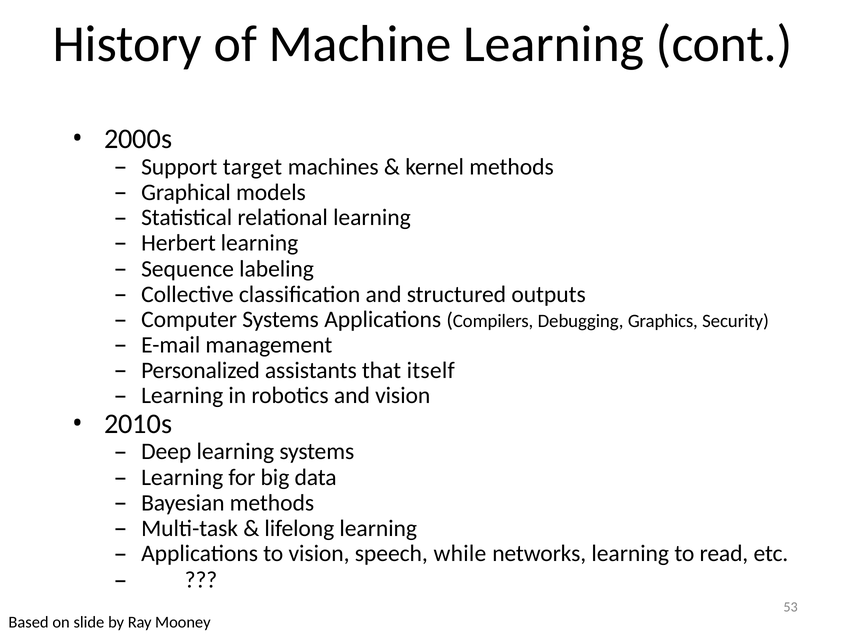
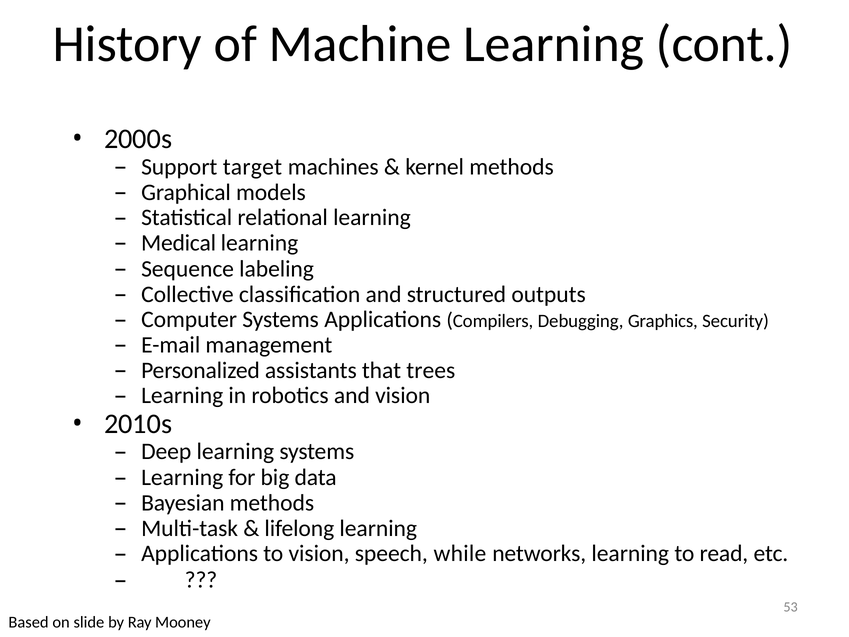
Herbert: Herbert -> Medical (179, 243)
itself: itself -> trees (431, 370)
